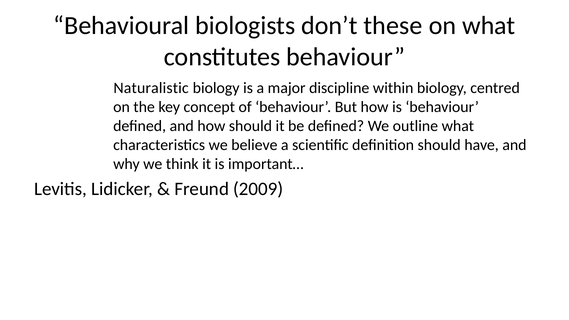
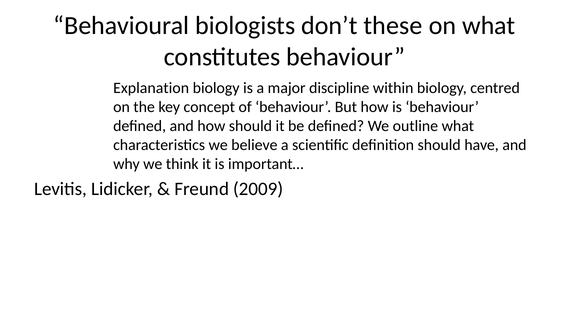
Naturalistic: Naturalistic -> Explanation (151, 88)
